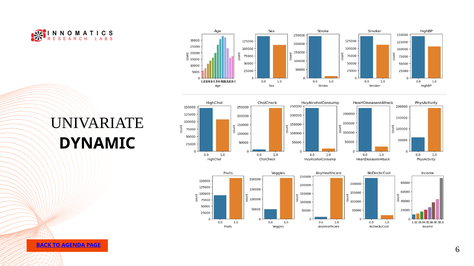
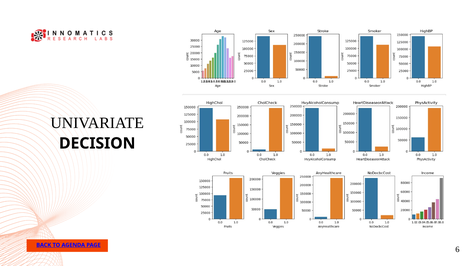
DYNAMIC: DYNAMIC -> DECISION (97, 144)
